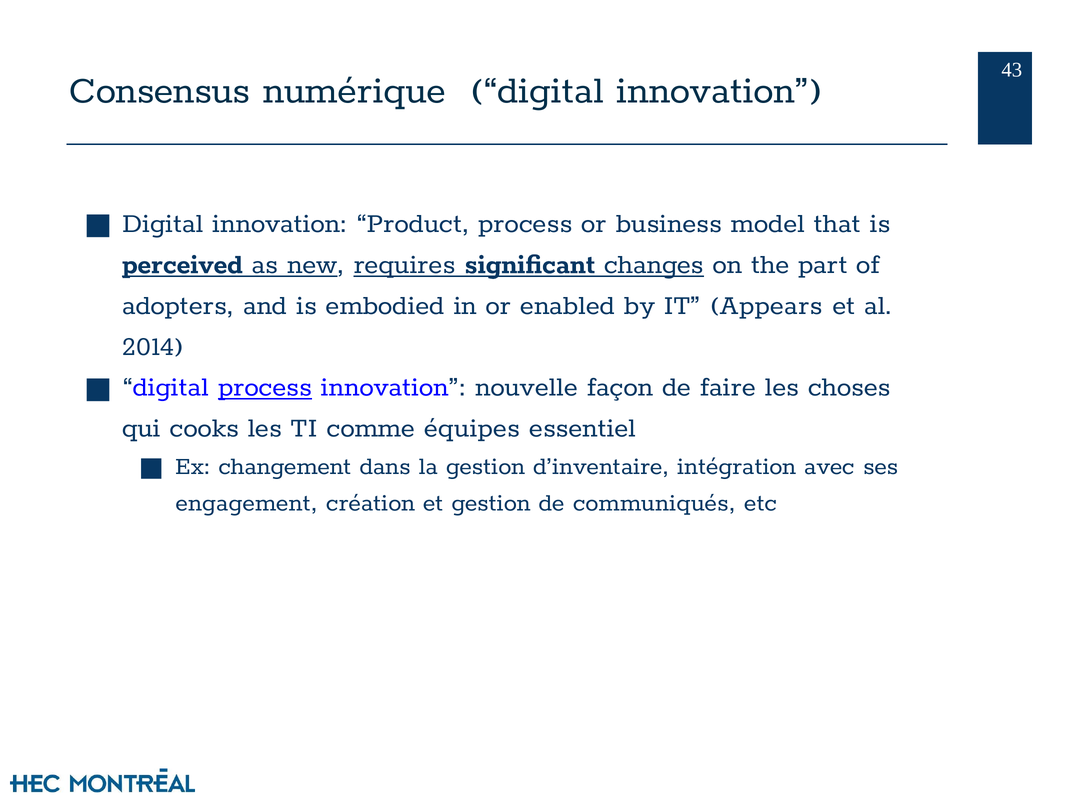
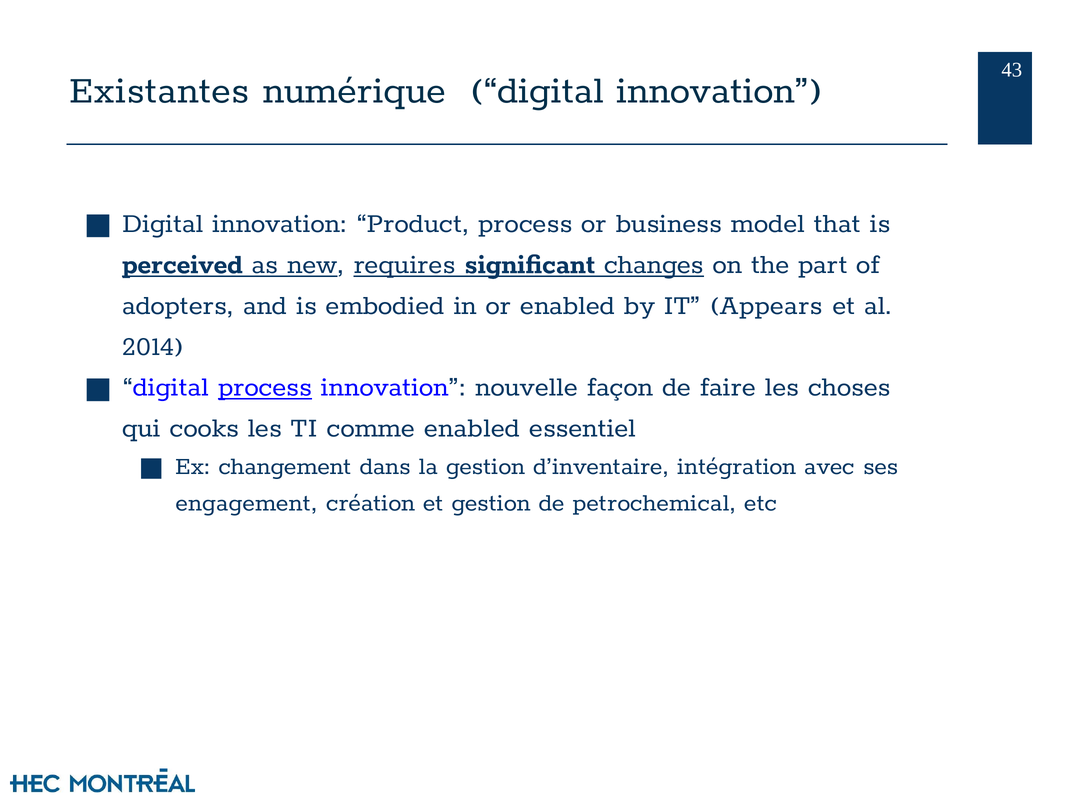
Consensus: Consensus -> Existantes (159, 89)
comme équipes: équipes -> enabled (472, 427)
communiqués: communiqués -> petrochemical (654, 502)
